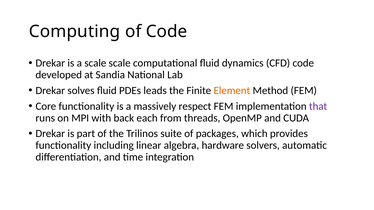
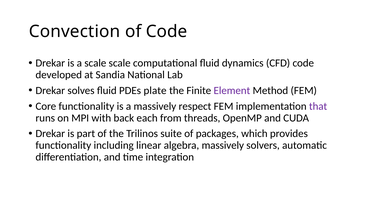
Computing: Computing -> Convection (75, 31)
leads: leads -> plate (155, 91)
Element colour: orange -> purple (232, 91)
algebra hardware: hardware -> massively (223, 146)
